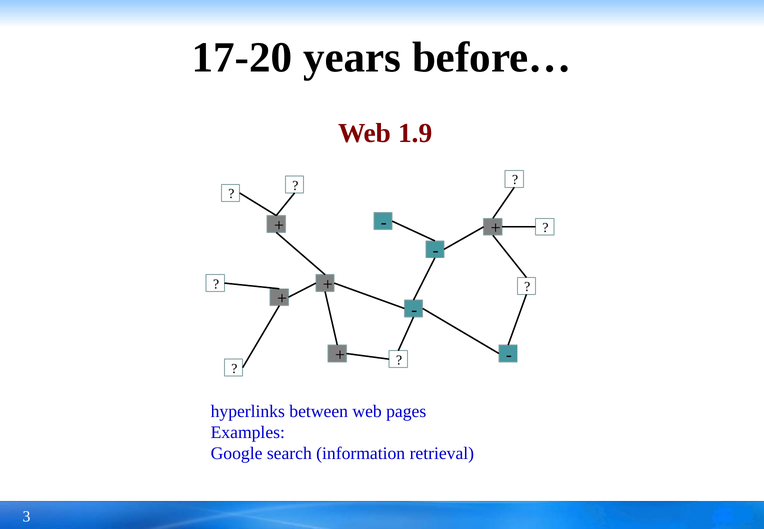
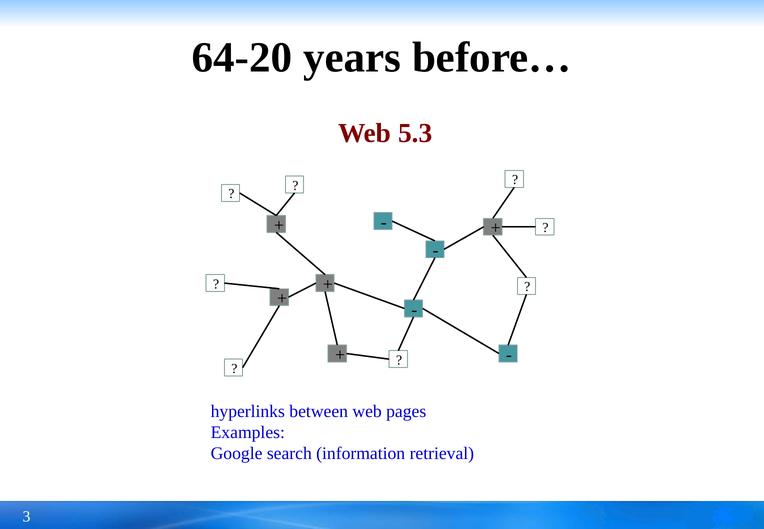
17-20: 17-20 -> 64-20 (242, 57)
1.9: 1.9 -> 5.3 (415, 133)
